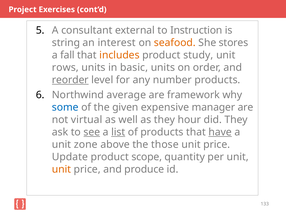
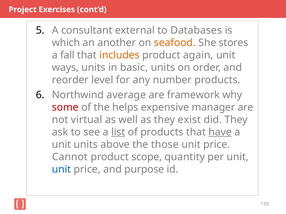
Instruction: Instruction -> Databases (196, 30)
string: string -> which (66, 43)
interest: interest -> another (117, 43)
study: study -> again (198, 55)
rows: rows -> ways (65, 68)
reorder underline: present -> none (70, 80)
some colour: blue -> red (65, 108)
given: given -> helps (125, 108)
hour: hour -> exist (189, 120)
see underline: present -> none (92, 132)
unit zone: zone -> units (86, 145)
Update: Update -> Cannot (70, 157)
unit colour: orange -> blue (61, 170)
produce: produce -> purpose (144, 170)
